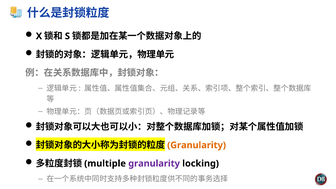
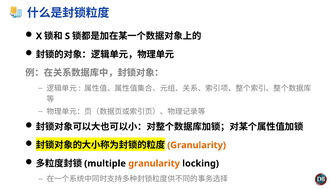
granularity colour: purple -> orange (154, 163)
